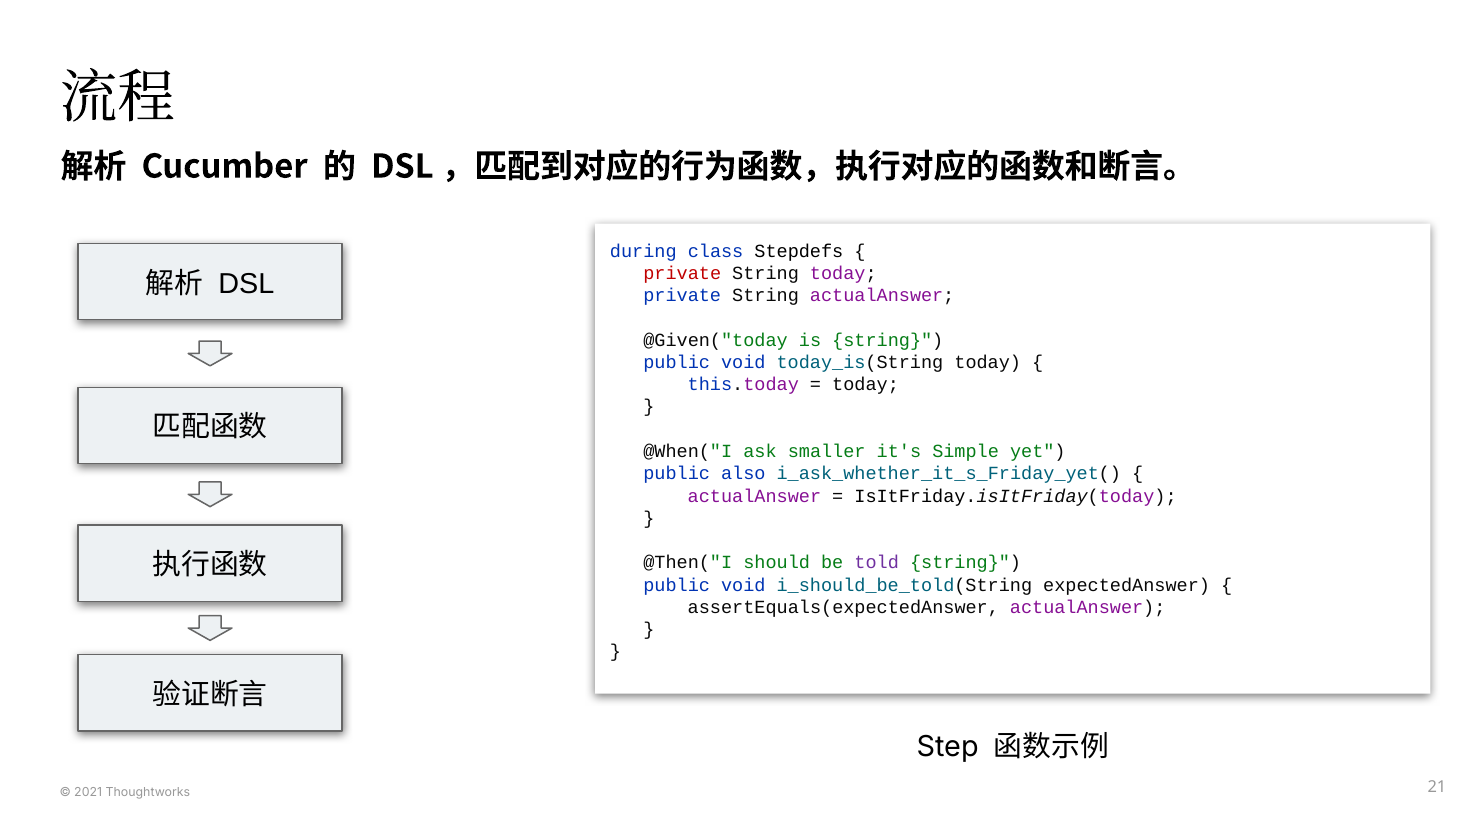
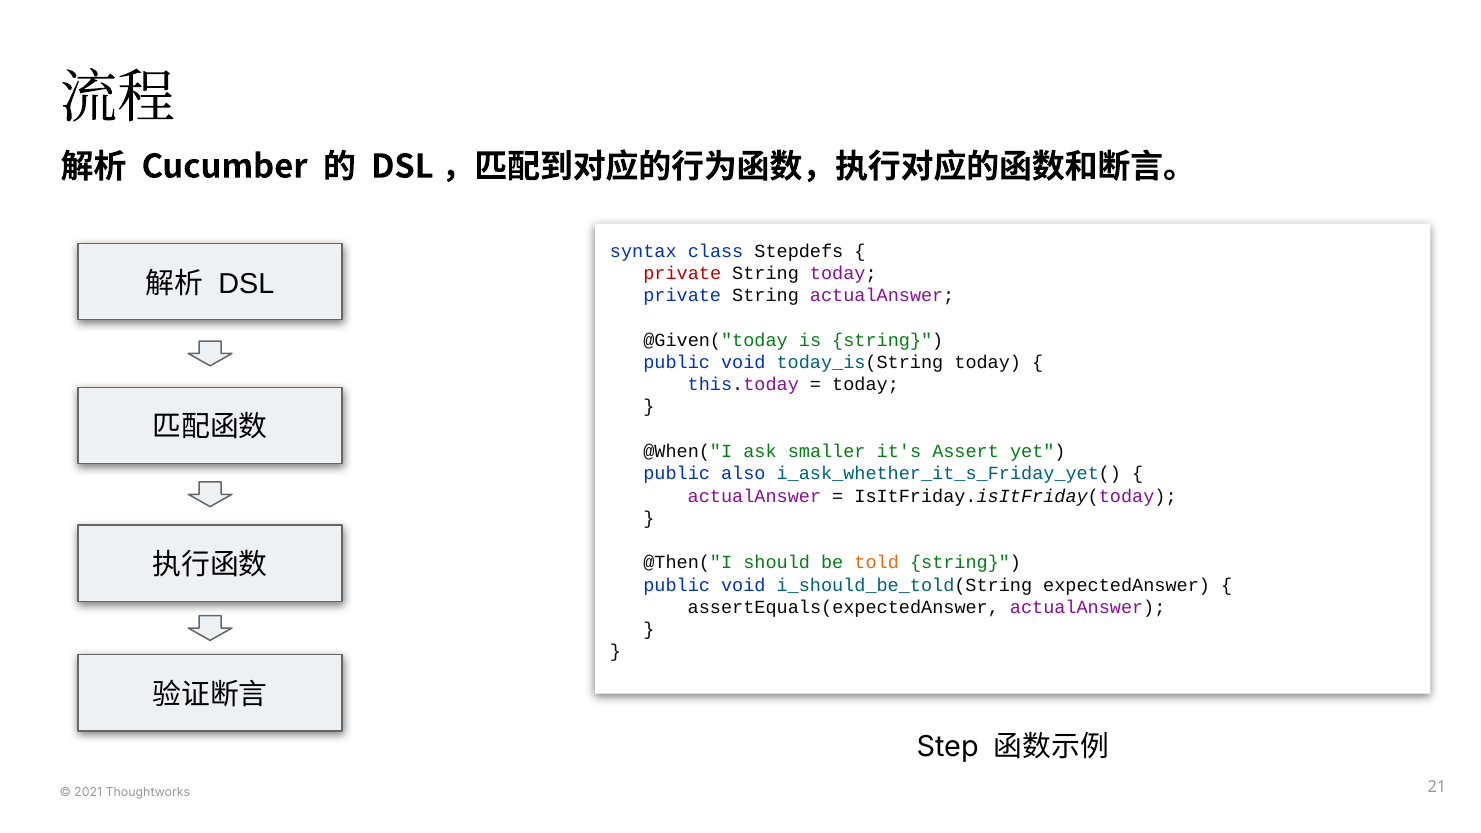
during: during -> syntax (643, 251)
Simple: Simple -> Assert (966, 451)
told colour: purple -> orange (877, 563)
